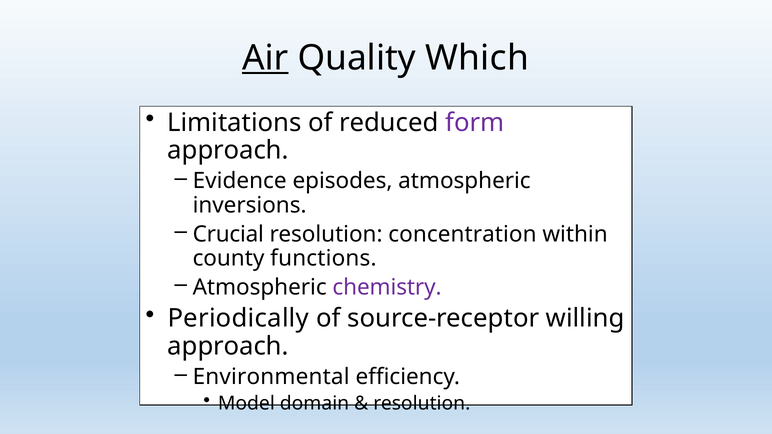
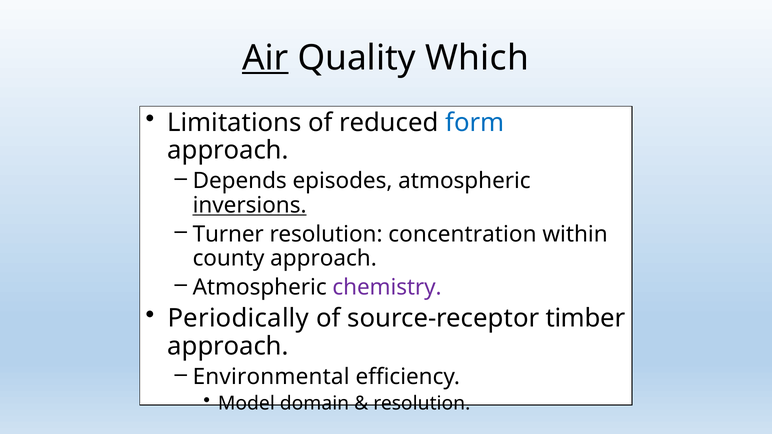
form colour: purple -> blue (475, 123)
Evidence: Evidence -> Depends (240, 181)
inversions underline: none -> present (250, 205)
Crucial: Crucial -> Turner (228, 234)
county functions: functions -> approach (324, 259)
willing: willing -> timber (585, 319)
